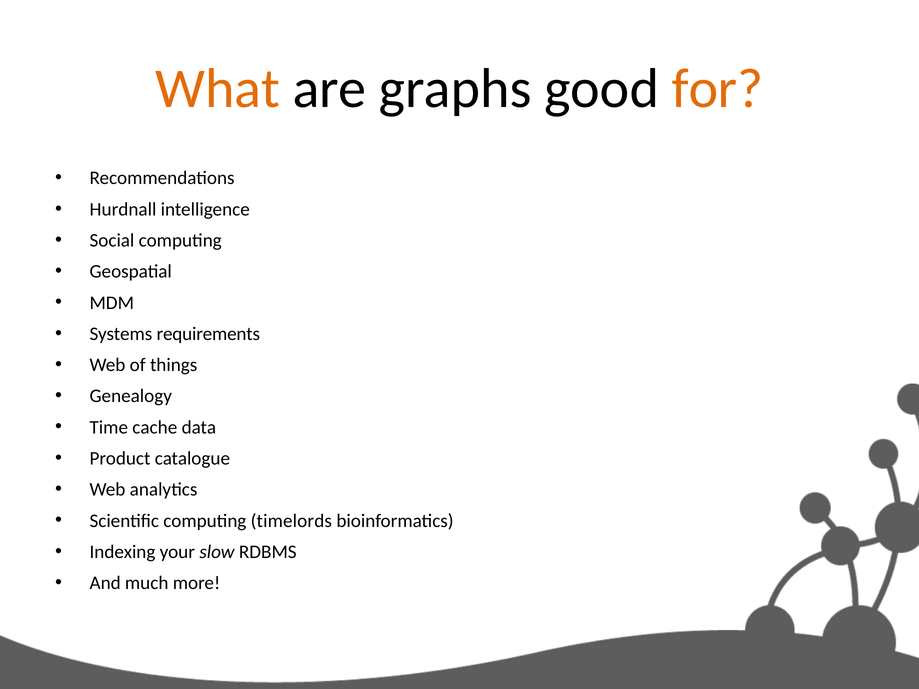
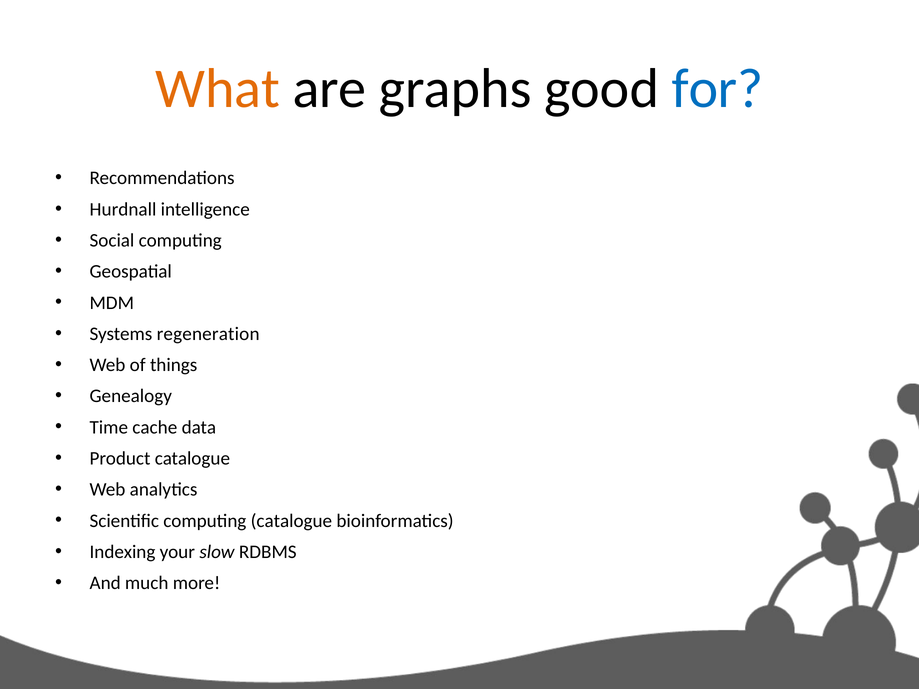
for colour: orange -> blue (717, 89)
requirements: requirements -> regeneration (208, 334)
computing timelords: timelords -> catalogue (291, 521)
